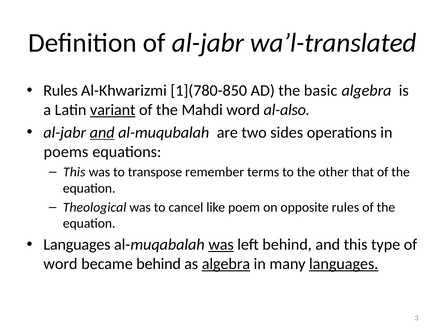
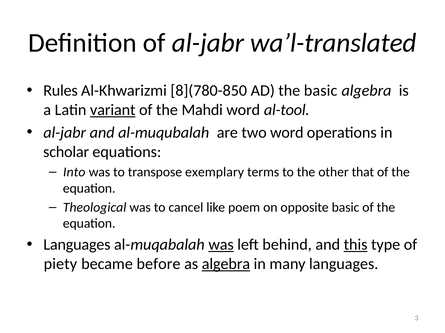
1](780-850: 1](780-850 -> 8](780-850 (209, 91)
al-also: al-also -> al-tool (287, 110)
and underline: present -> none (102, 133)
two sides: sides -> word (287, 133)
poems: poems -> scholar (66, 152)
This: This -> Into (74, 172)
remember: remember -> exemplary (215, 172)
opposite rules: rules -> basic (346, 208)
this underline: none -> present (356, 245)
word: word -> piety (60, 265)
became behind: behind -> before (158, 265)
languages underline: present -> none (344, 265)
